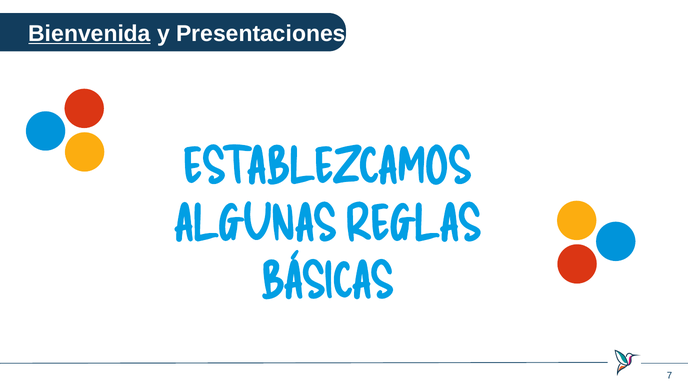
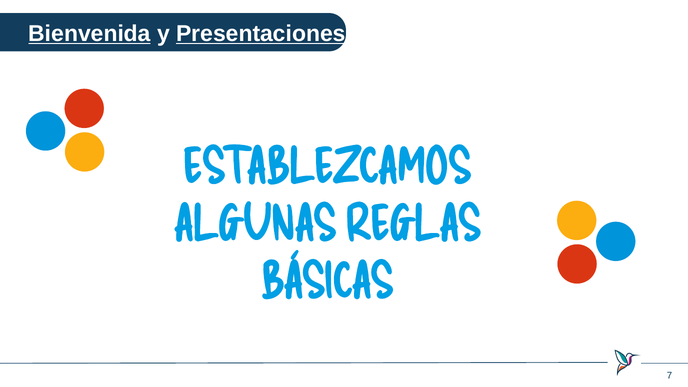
Presentaciones underline: none -> present (261, 34)
